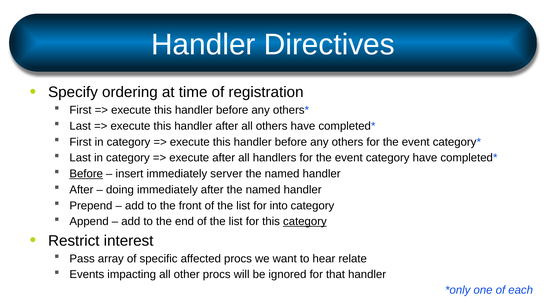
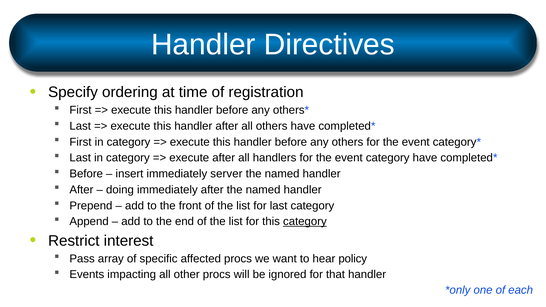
Before underline: present -> none (86, 174)
for into: into -> last (279, 206)
relate: relate -> policy (353, 259)
